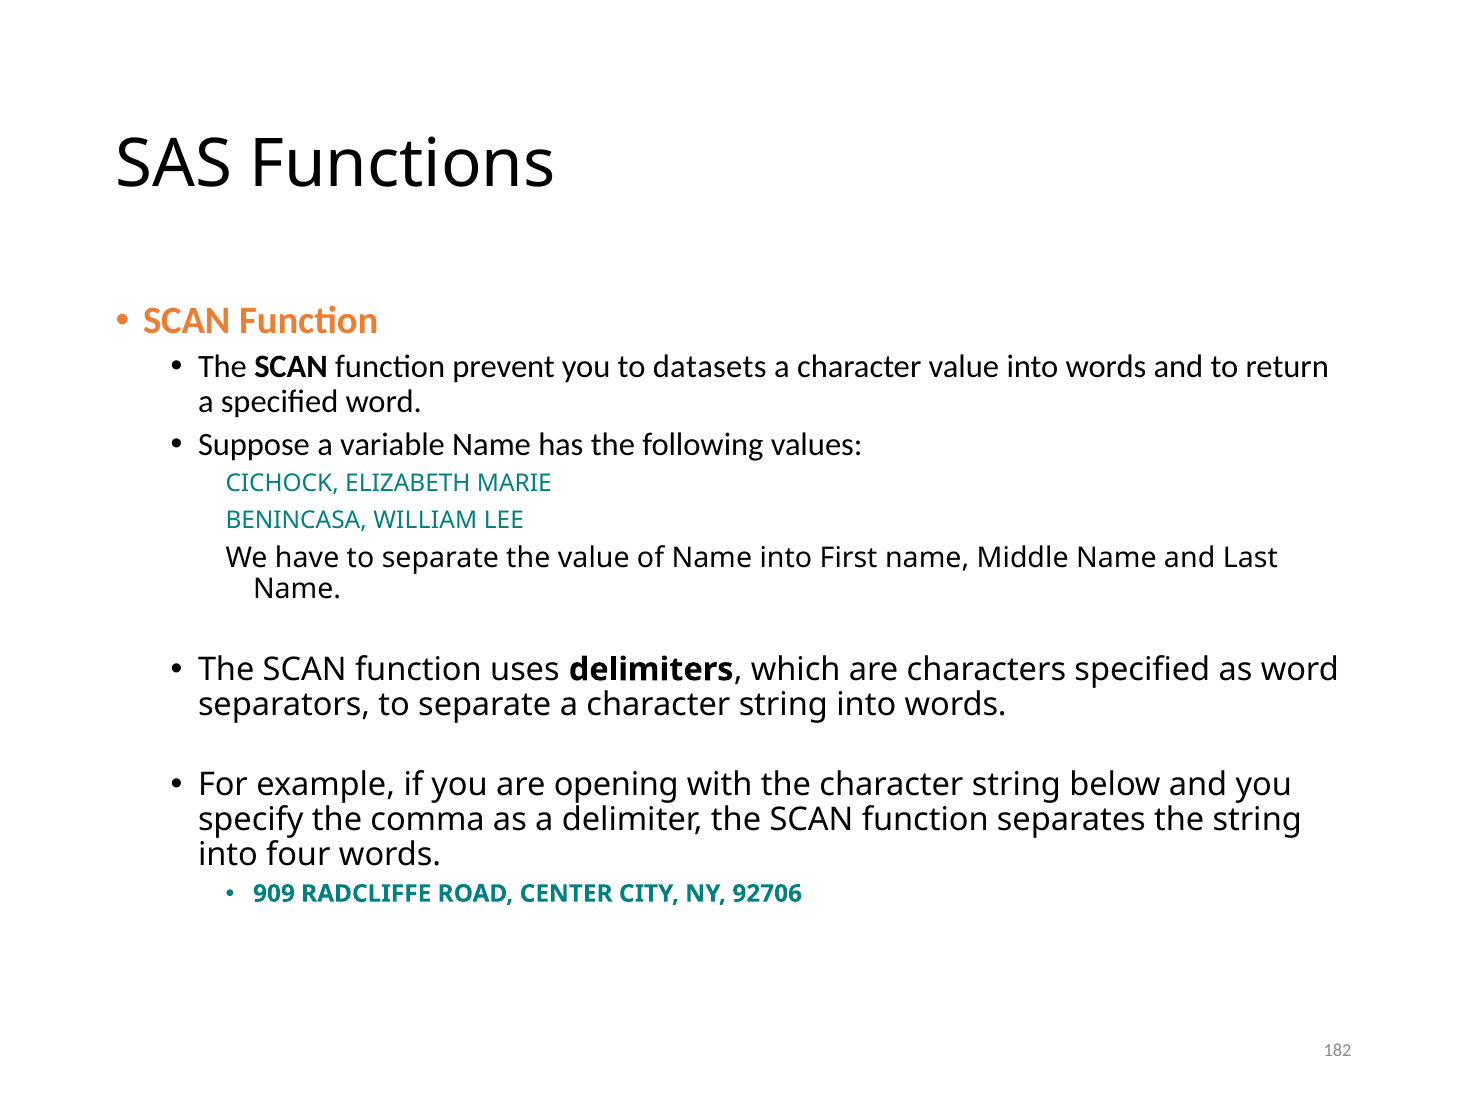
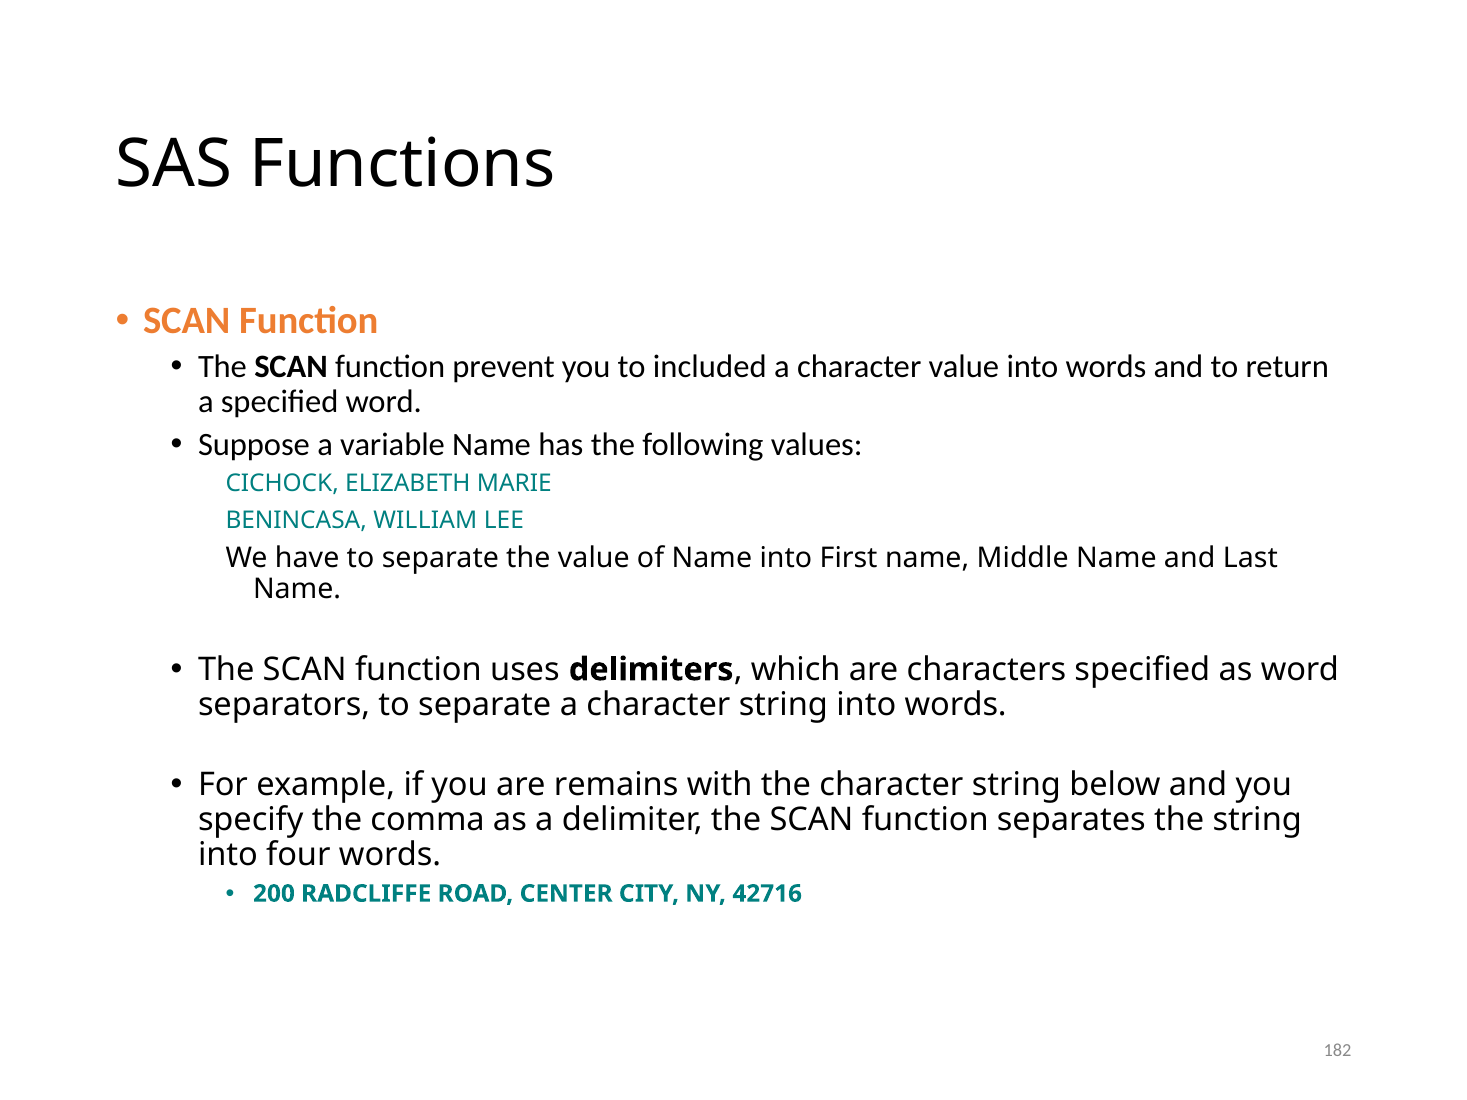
datasets: datasets -> included (710, 367)
opening: opening -> remains (616, 785)
909: 909 -> 200 (274, 894)
92706: 92706 -> 42716 (767, 894)
